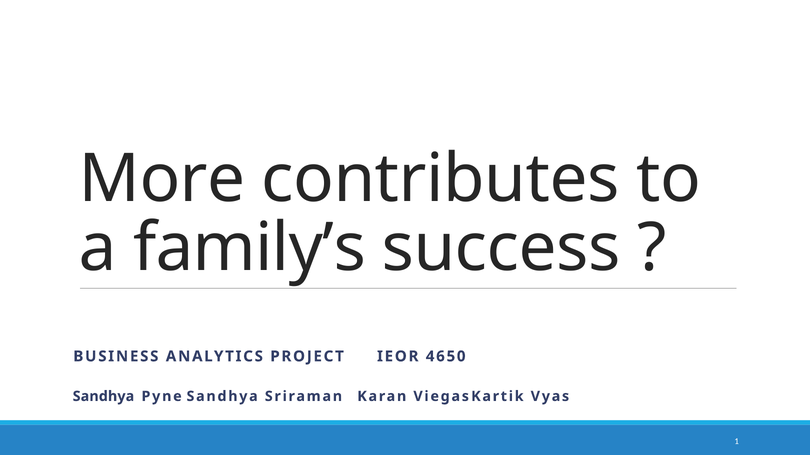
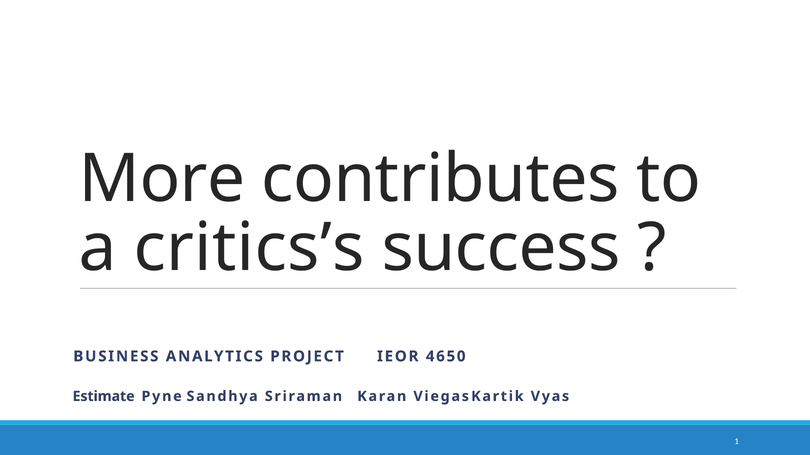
family’s: family’s -> critics’s (249, 248)
Sandhya: Sandhya -> Estimate (104, 397)
